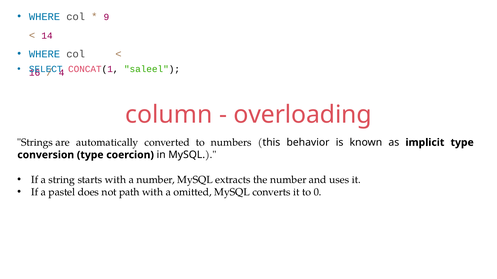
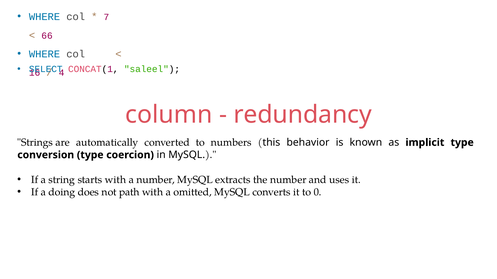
9: 9 -> 7 (106, 17)
14: 14 -> 66 (47, 36)
overloading: overloading -> redundancy (303, 115)
pastel: pastel -> doing (62, 192)
